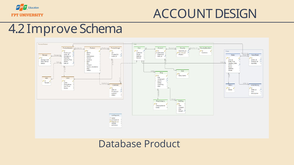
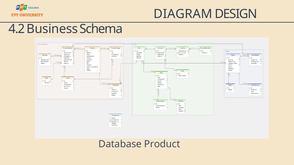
ACCOUNT: ACCOUNT -> DIAGRAM (183, 14)
Improve: Improve -> Business (52, 29)
